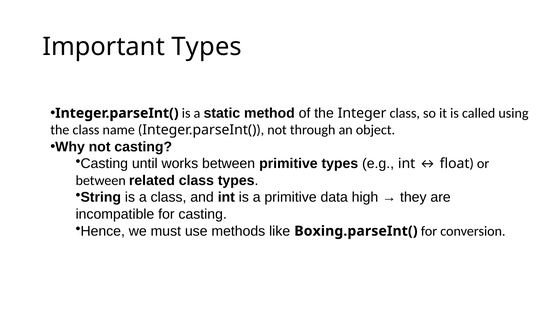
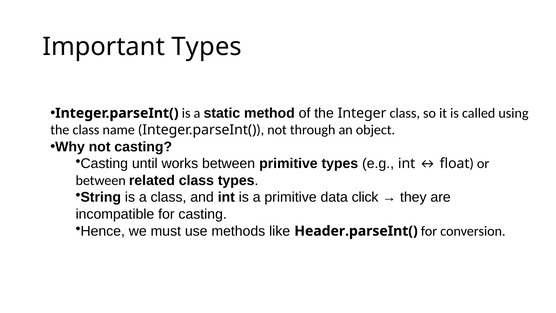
high: high -> click (365, 197)
Boxing.parseInt(: Boxing.parseInt( -> Header.parseInt( (356, 231)
